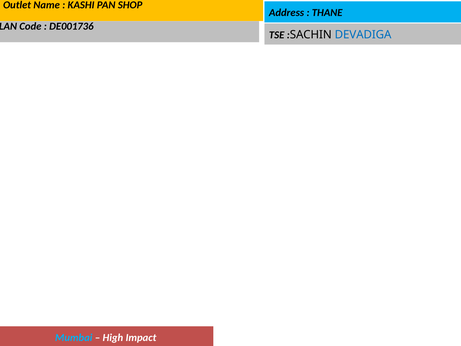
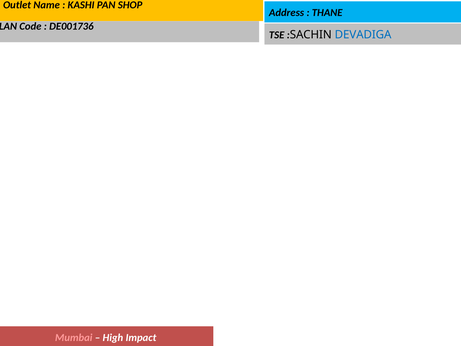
Mumbai colour: light blue -> pink (74, 337)
